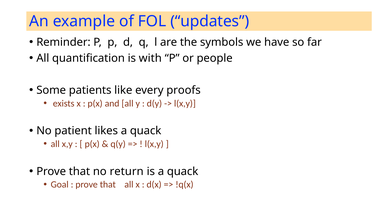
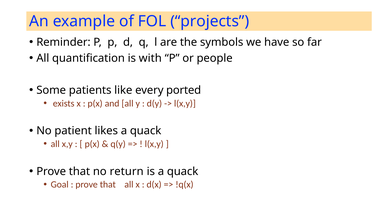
updates: updates -> projects (210, 21)
proofs: proofs -> ported (184, 90)
